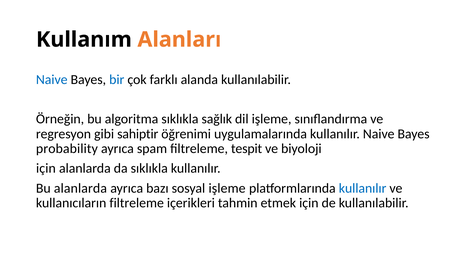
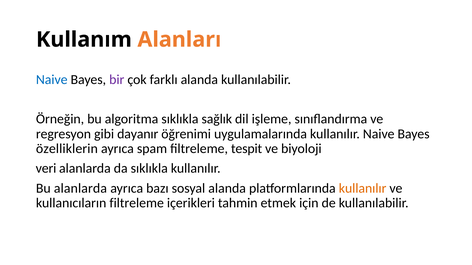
bir colour: blue -> purple (117, 80)
sahiptir: sahiptir -> dayanır (138, 134)
probability: probability -> özelliklerin (67, 149)
için: için -> veri (46, 169)
sosyal işleme: işleme -> alanda (227, 188)
kullanılır colour: blue -> orange (363, 188)
